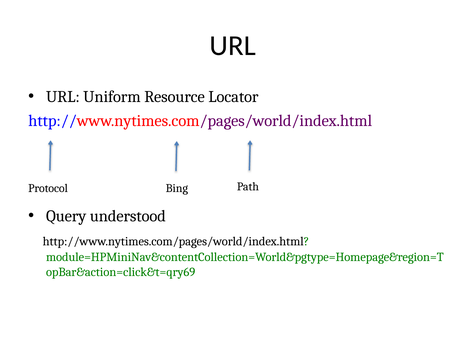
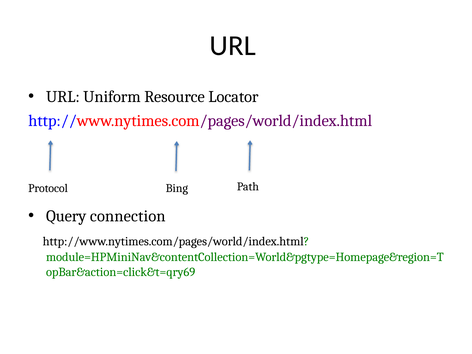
understood: understood -> connection (128, 216)
